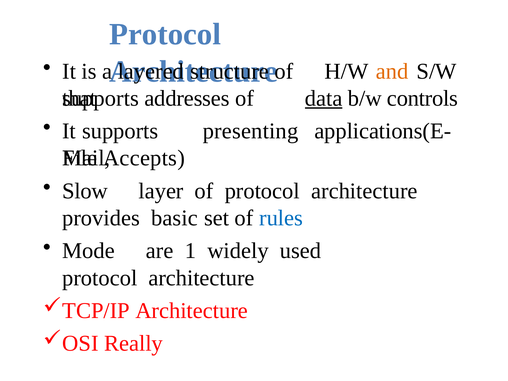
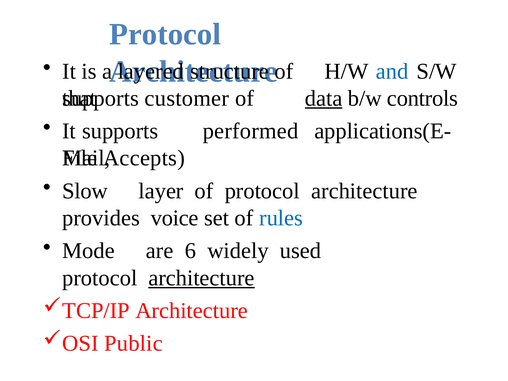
and colour: orange -> blue (392, 71)
addresses: addresses -> customer (187, 98)
presenting: presenting -> performed (251, 131)
basic: basic -> voice (175, 218)
1: 1 -> 6 (190, 251)
architecture underline: none -> present (202, 278)
Really: Really -> Public (133, 343)
